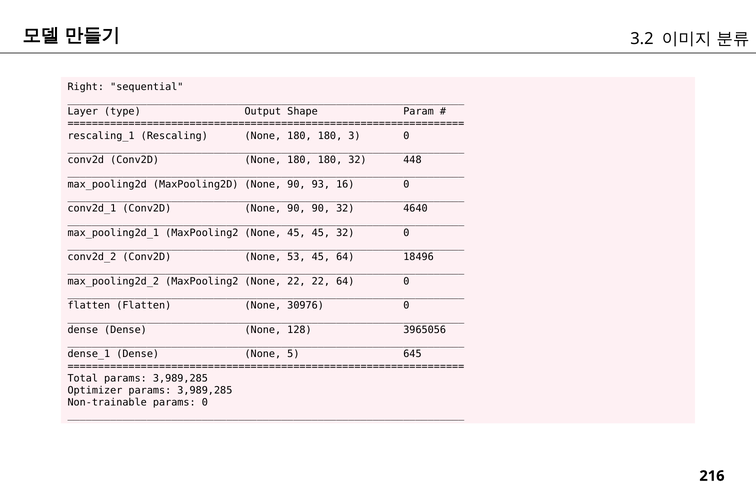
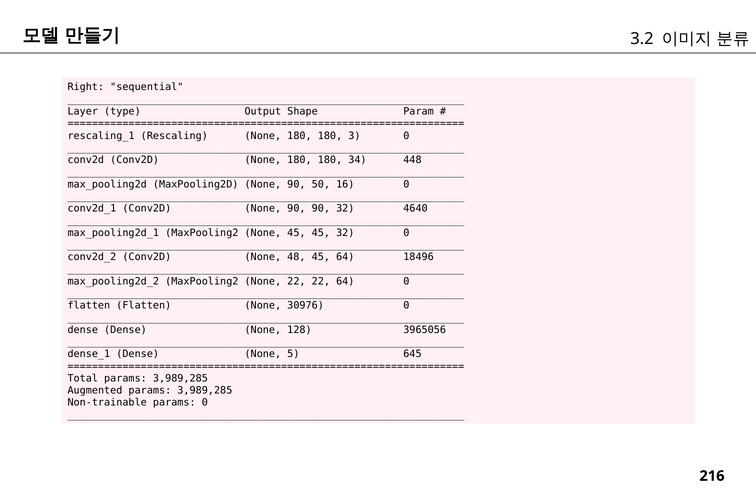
180 32: 32 -> 34 (357, 160)
93: 93 -> 50 (321, 184)
53: 53 -> 48 (296, 257)
Optimizer: Optimizer -> Augmented (95, 391)
